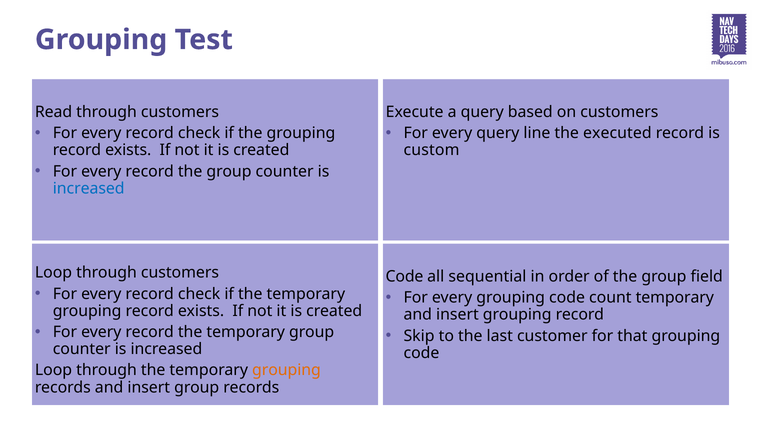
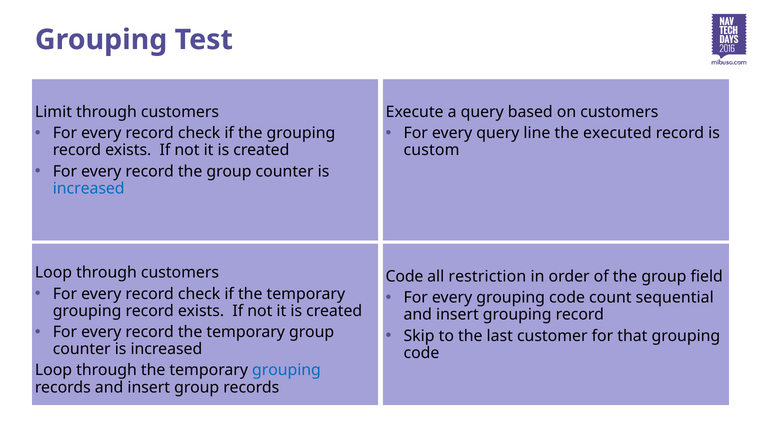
Read: Read -> Limit (53, 112)
sequential: sequential -> restriction (487, 277)
count temporary: temporary -> sequential (675, 298)
grouping colour: orange -> blue (286, 370)
